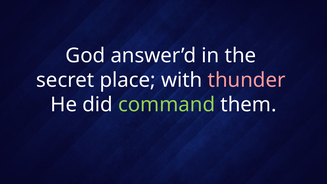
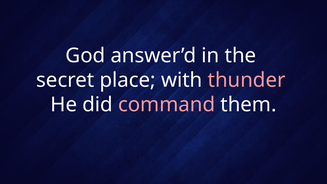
command colour: light green -> pink (167, 105)
